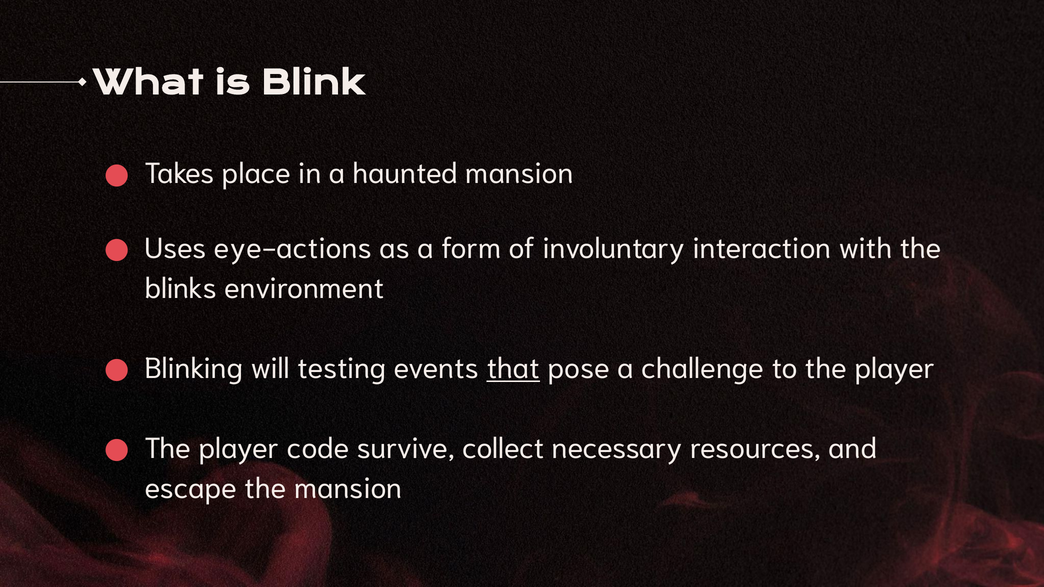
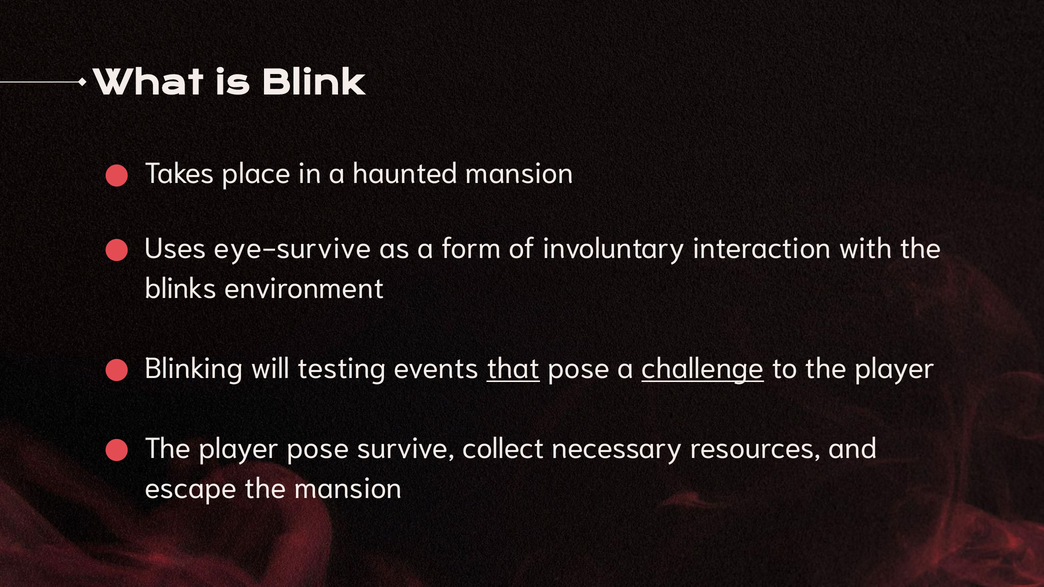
eye-actions: eye-actions -> eye-survive (293, 249)
challenge underline: none -> present (703, 369)
player code: code -> pose (318, 449)
